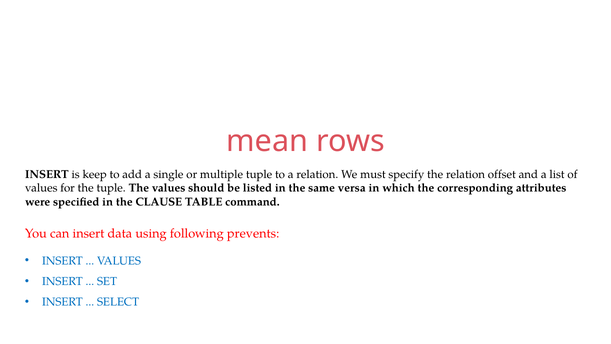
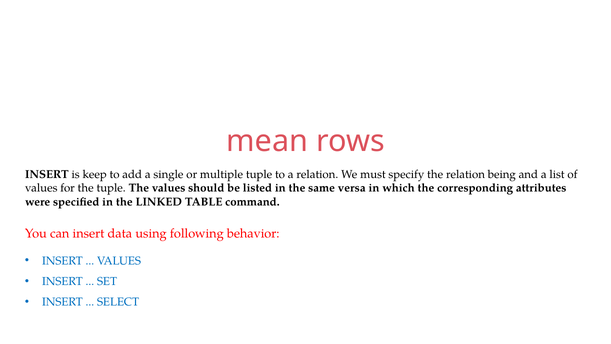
offset: offset -> being (502, 174)
CLAUSE: CLAUSE -> LINKED (159, 202)
prevents: prevents -> behavior (253, 233)
